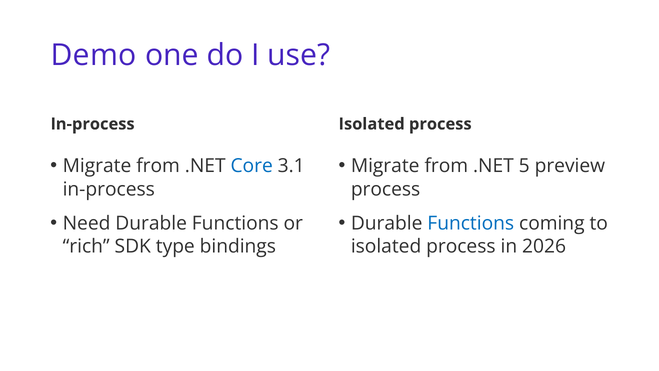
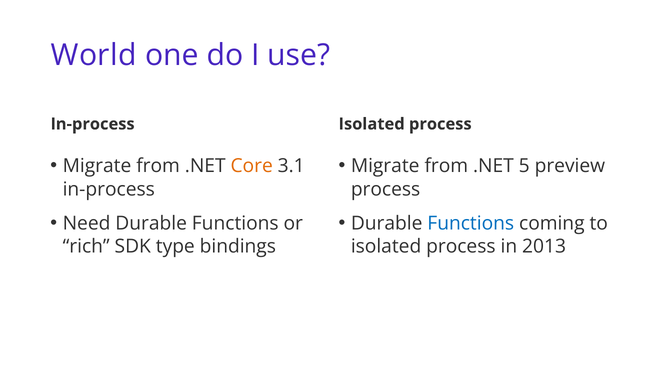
Demo: Demo -> World (94, 55)
Core colour: blue -> orange (252, 166)
2026: 2026 -> 2013 (544, 246)
